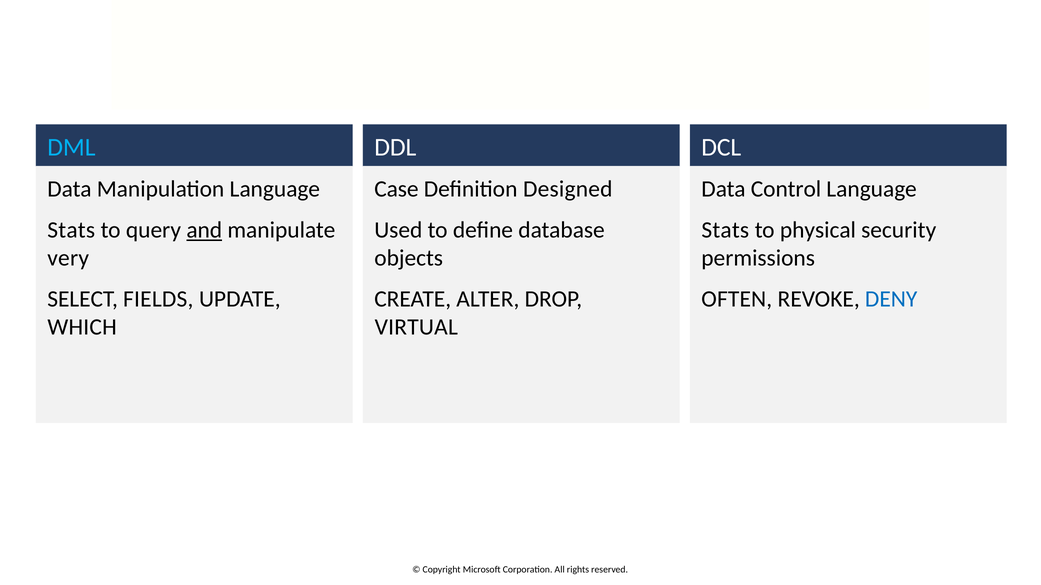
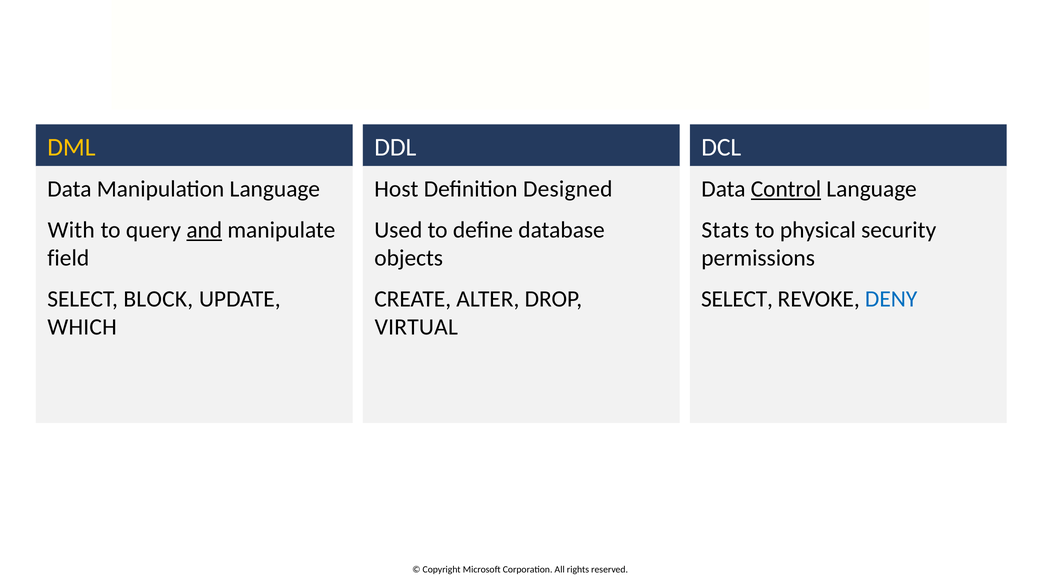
DML colour: light blue -> yellow (71, 147)
Case: Case -> Host (396, 189)
Control underline: none -> present (786, 189)
Stats: Stats -> With (71, 230)
very: very -> field (68, 258)
FIELDS: FIELDS -> BLOCK (158, 299)
OFTEN: OFTEN -> SELECT (737, 299)
